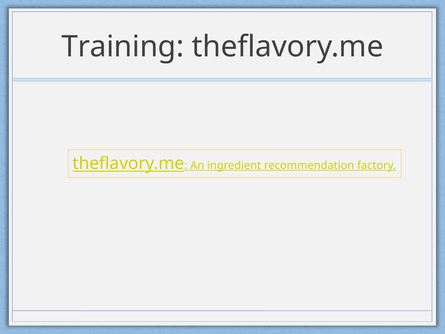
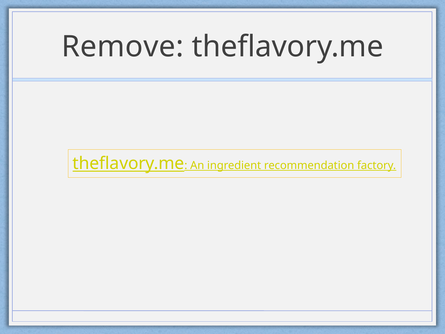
Training: Training -> Remove (123, 47)
